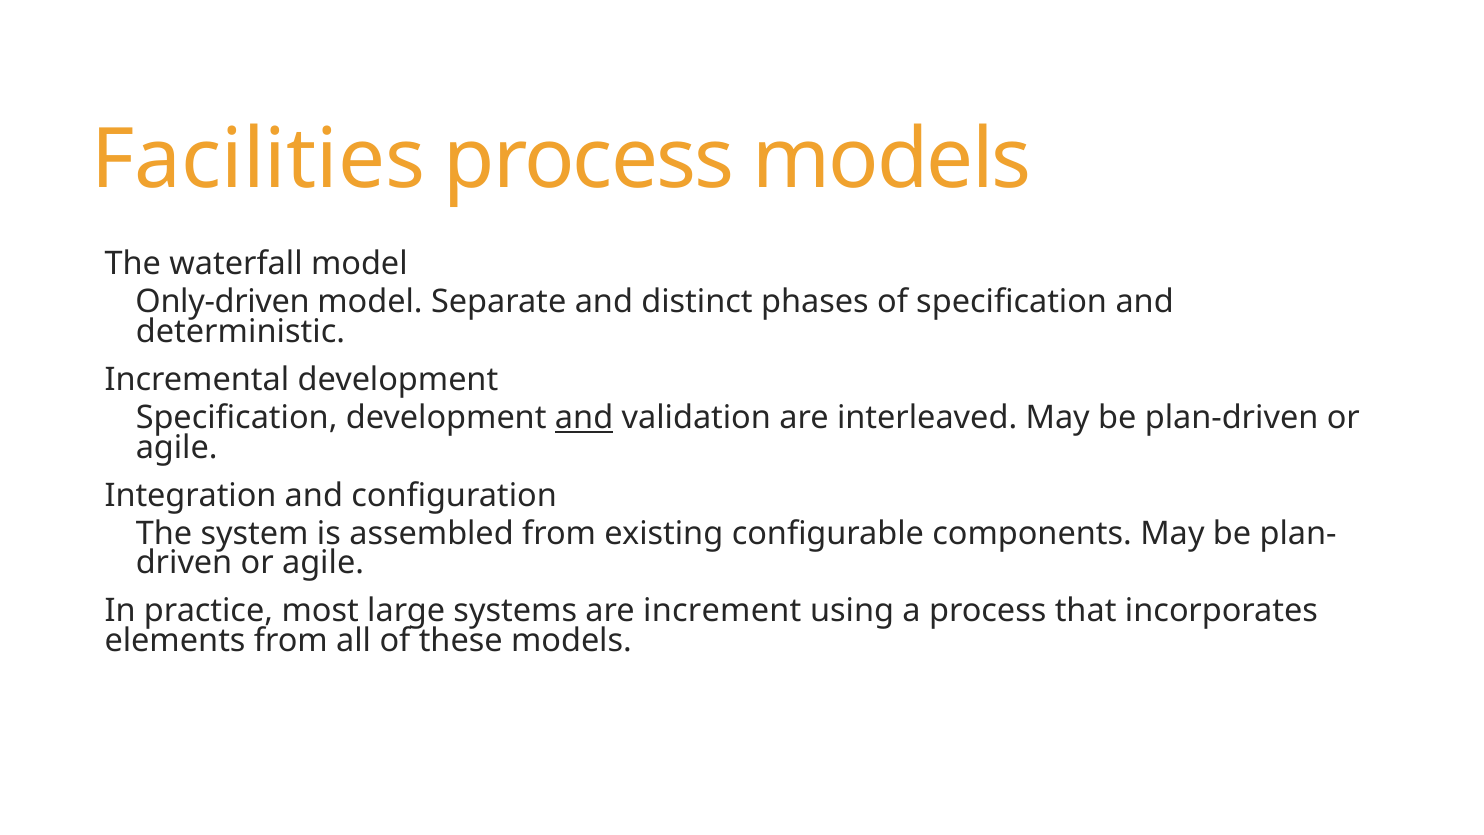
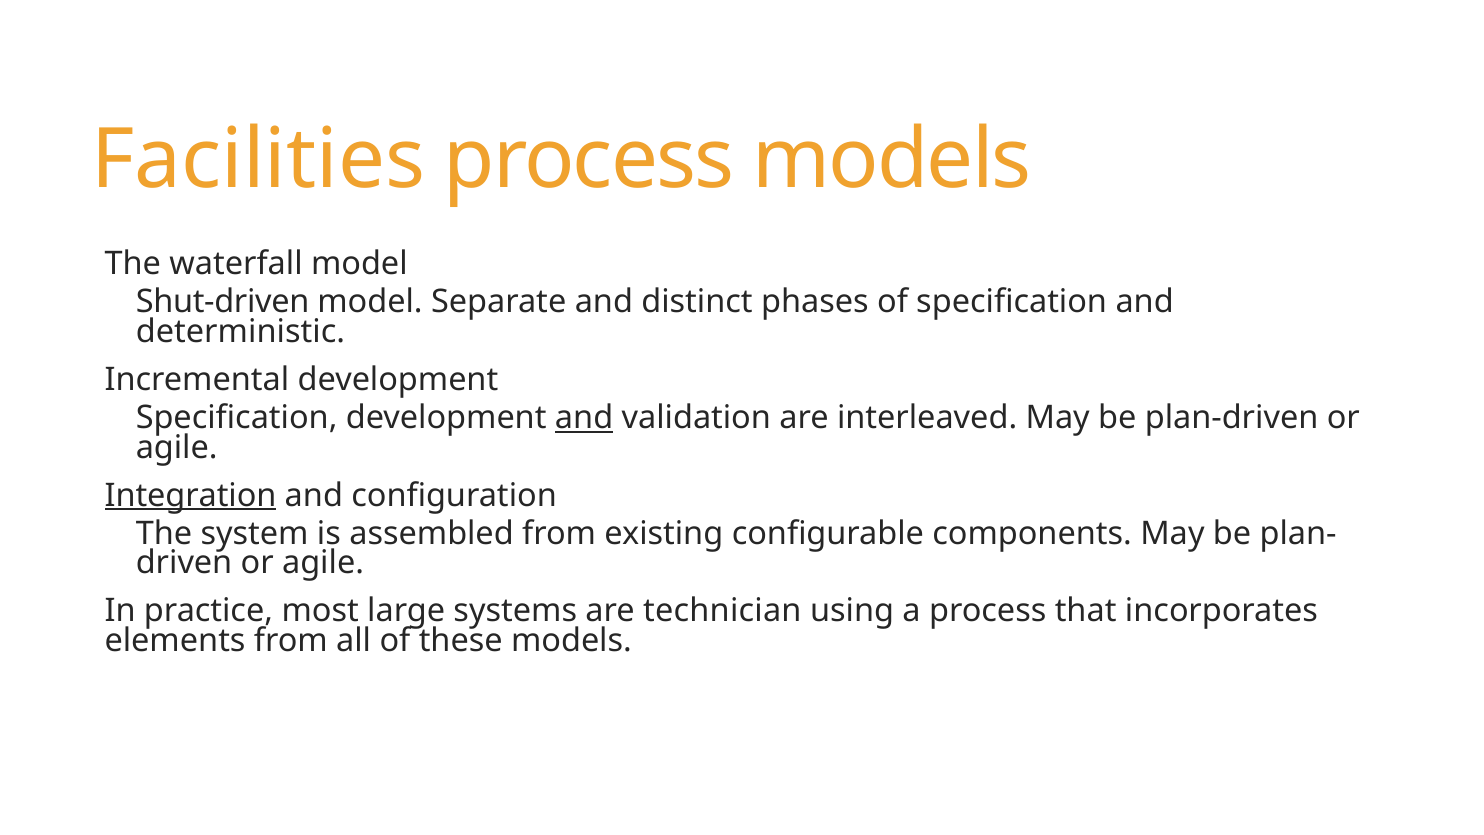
Only-driven: Only-driven -> Shut-driven (223, 302)
Integration underline: none -> present (191, 495)
increment: increment -> technician (722, 611)
